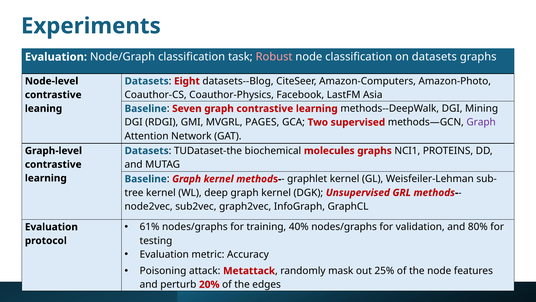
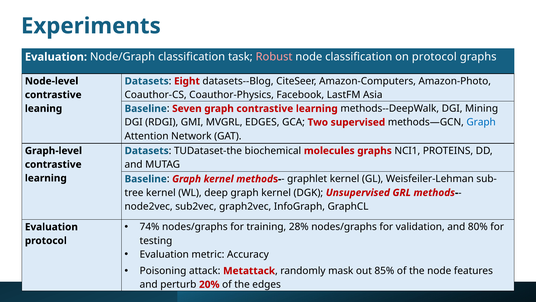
on datasets: datasets -> protocol (434, 57)
MVGRL PAGES: PAGES -> EDGES (262, 122)
Graph colour: purple -> blue (481, 122)
61%: 61% -> 74% (150, 227)
40%: 40% -> 28% (299, 227)
25%: 25% -> 85% (384, 270)
